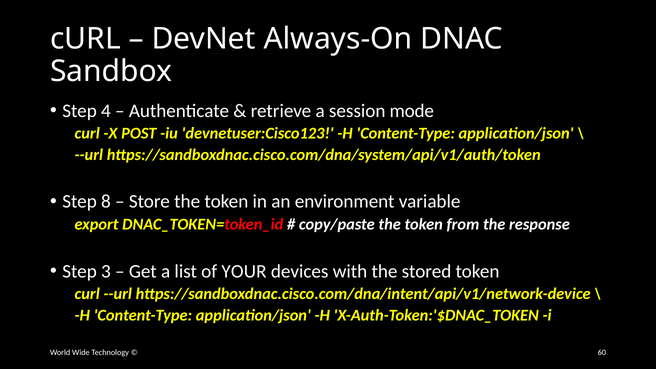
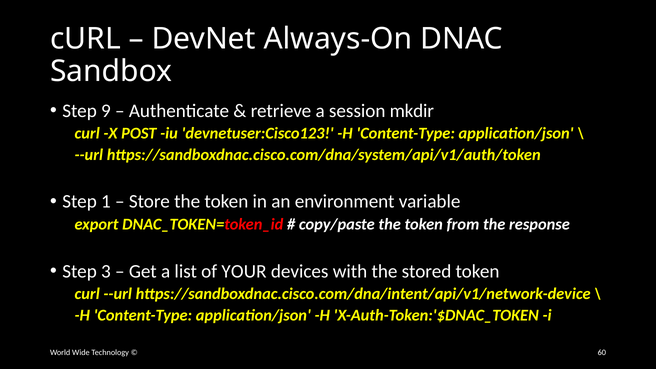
4: 4 -> 9 (106, 111)
mode: mode -> mkdir (412, 111)
8: 8 -> 1 (106, 202)
